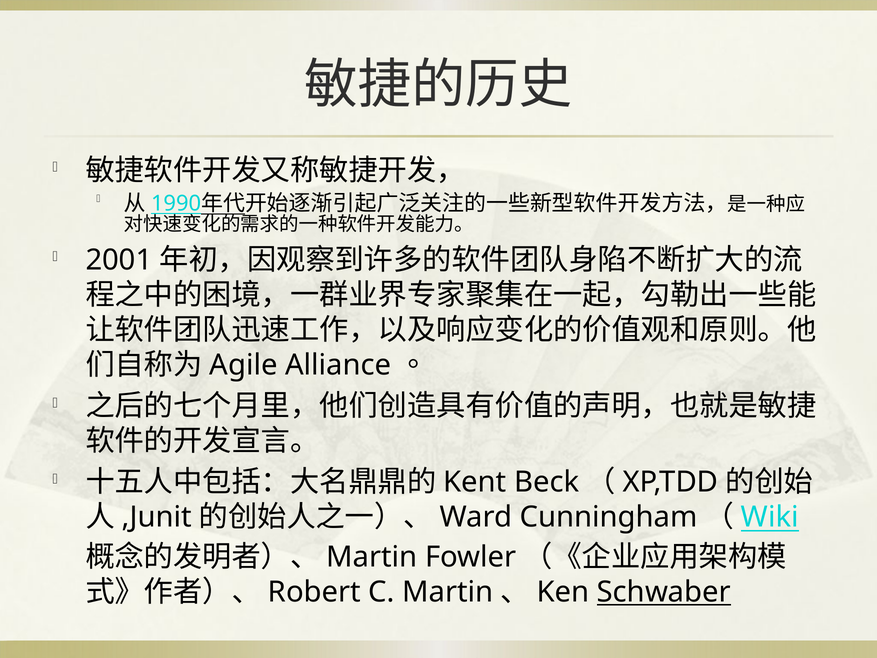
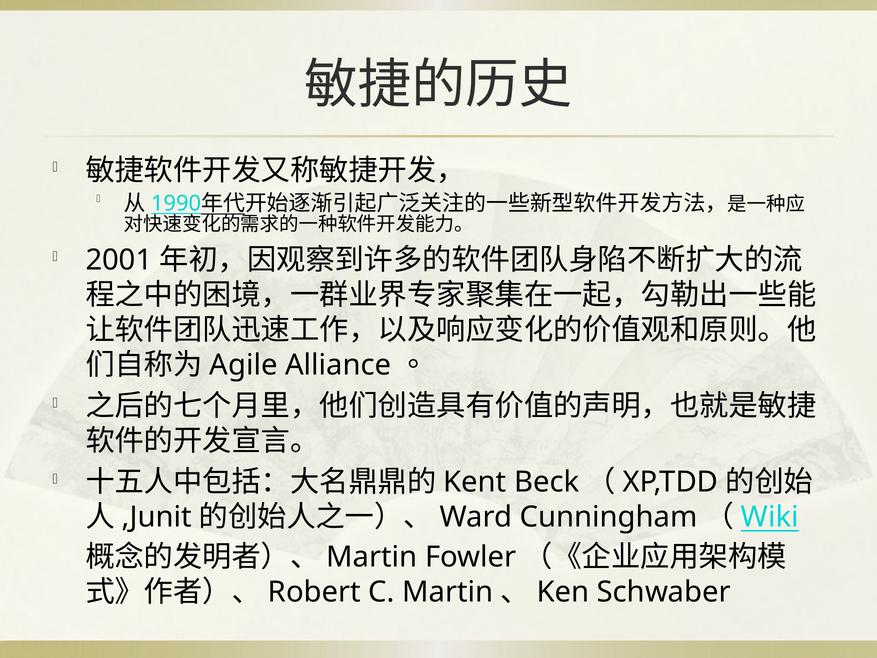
Schwaber underline: present -> none (664, 592)
